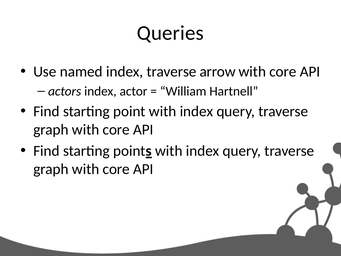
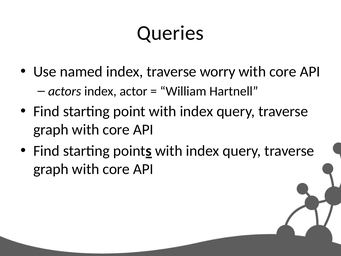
arrow: arrow -> worry (218, 72)
